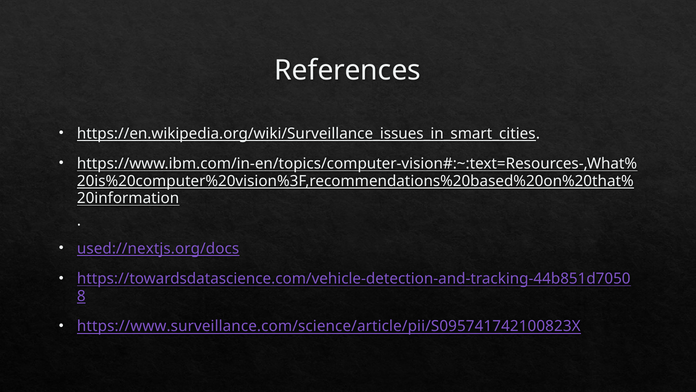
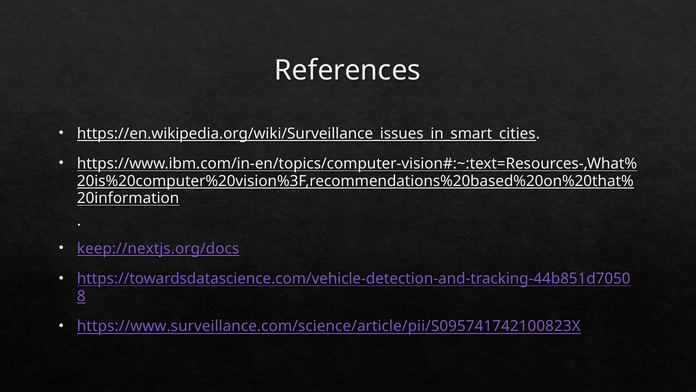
used://nextjs.org/docs: used://nextjs.org/docs -> keep://nextjs.org/docs (158, 248)
